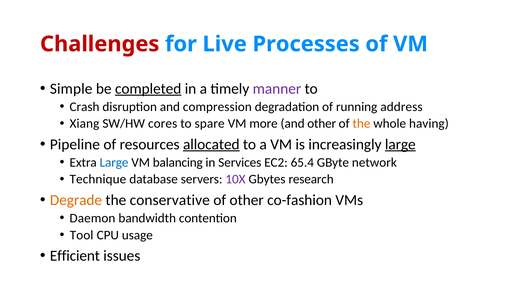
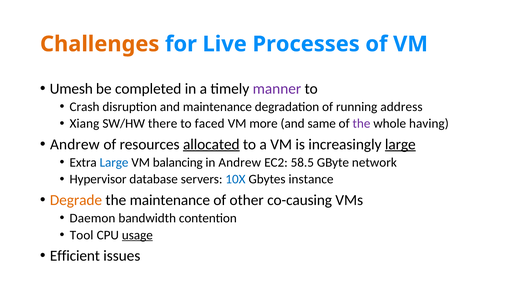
Challenges colour: red -> orange (100, 44)
Simple: Simple -> Umesh (71, 89)
completed underline: present -> none (148, 89)
and compression: compression -> maintenance (217, 107)
cores: cores -> there (163, 124)
spare: spare -> faced (210, 124)
and other: other -> same (322, 124)
the colour: orange -> purple (361, 124)
Pipeline: Pipeline -> Andrew (75, 145)
in Services: Services -> Andrew (240, 163)
65.4: 65.4 -> 58.5 (302, 163)
Technique: Technique -> Hypervisor (98, 180)
10X colour: purple -> blue (235, 180)
research: research -> instance (311, 180)
the conservative: conservative -> maintenance (170, 200)
co-fashion: co-fashion -> co-causing (300, 200)
usage underline: none -> present (137, 235)
